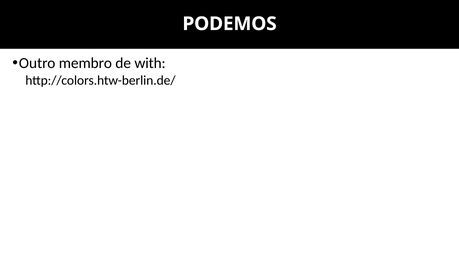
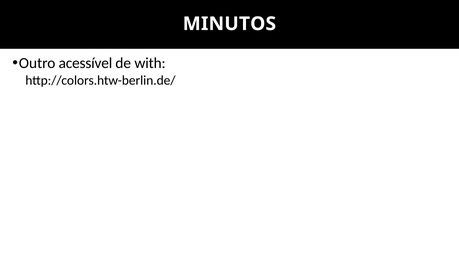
PODEMOS: PODEMOS -> MINUTOS (229, 24)
membro: membro -> acessível (85, 63)
